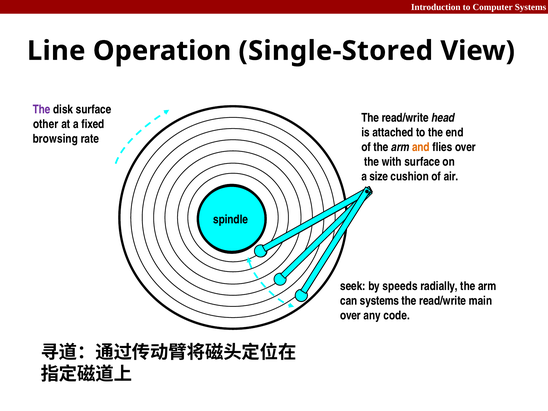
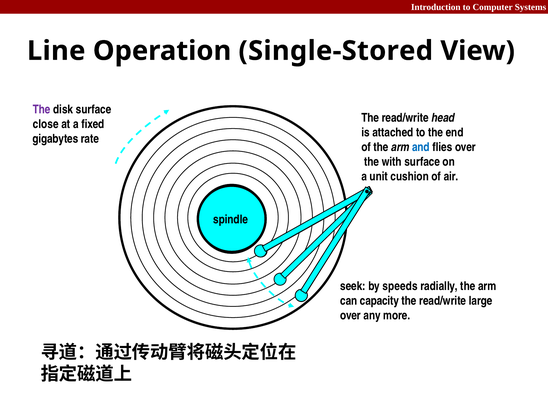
other: other -> close (46, 124)
browsing: browsing -> gigabytes (55, 139)
and colour: orange -> blue (421, 147)
size: size -> unit (379, 176)
can systems: systems -> capacity (380, 301)
main: main -> large (481, 301)
code: code -> more (397, 315)
